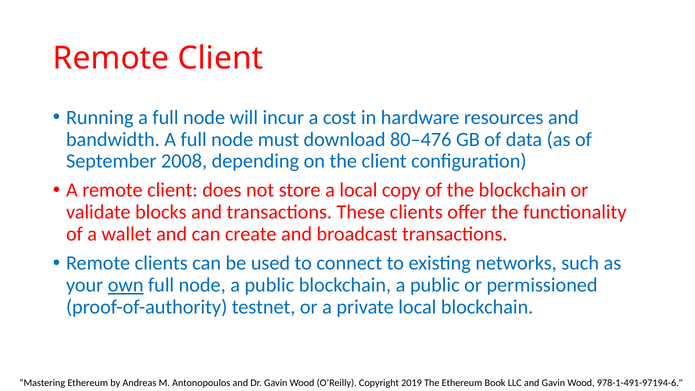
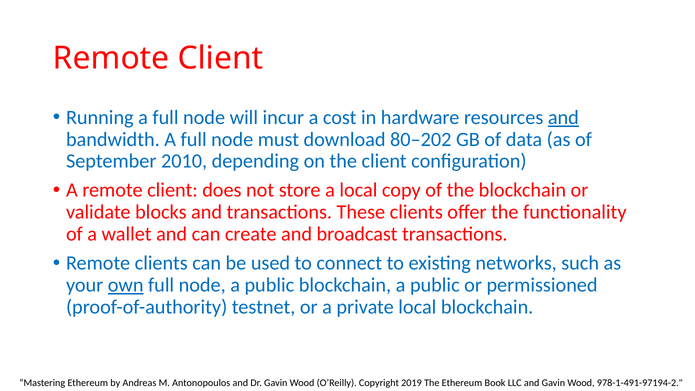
and underline: none -> present (563, 117)
80–476: 80–476 -> 80–202 (421, 139)
2008: 2008 -> 2010 (184, 161)
978-1-491-97194-6: 978-1-491-97194-6 -> 978-1-491-97194-2 (640, 383)
